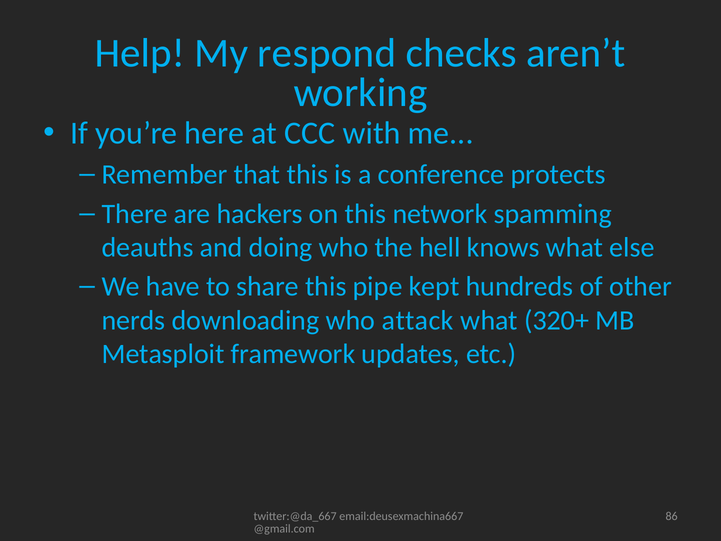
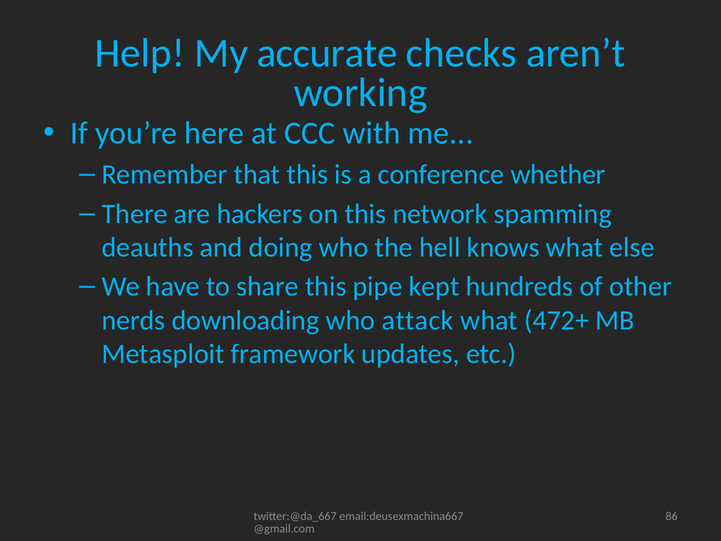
respond: respond -> accurate (327, 53)
protects: protects -> whether (558, 175)
320+: 320+ -> 472+ (557, 320)
